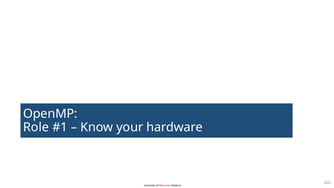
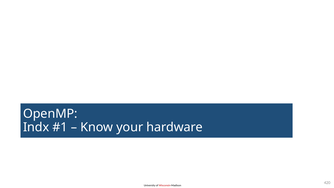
Role: Role -> Indx (36, 127)
